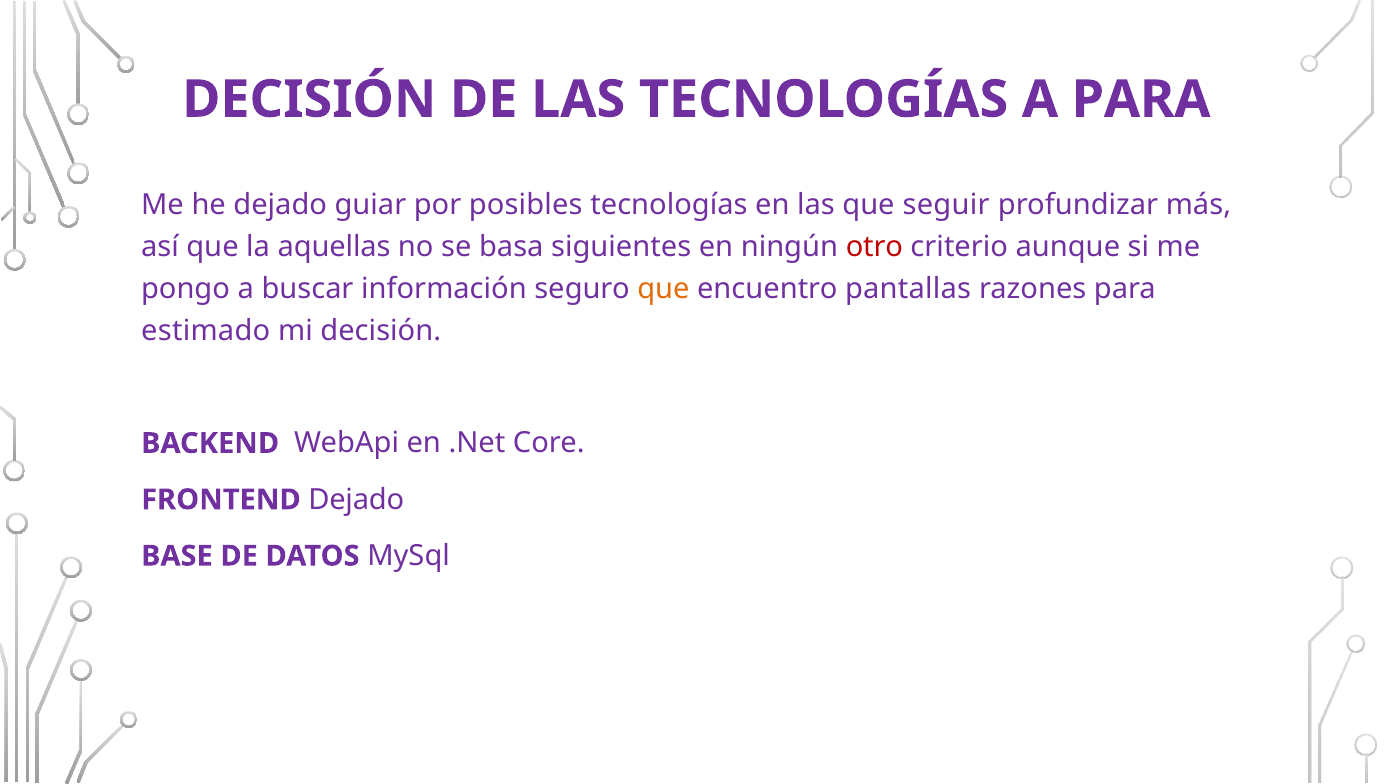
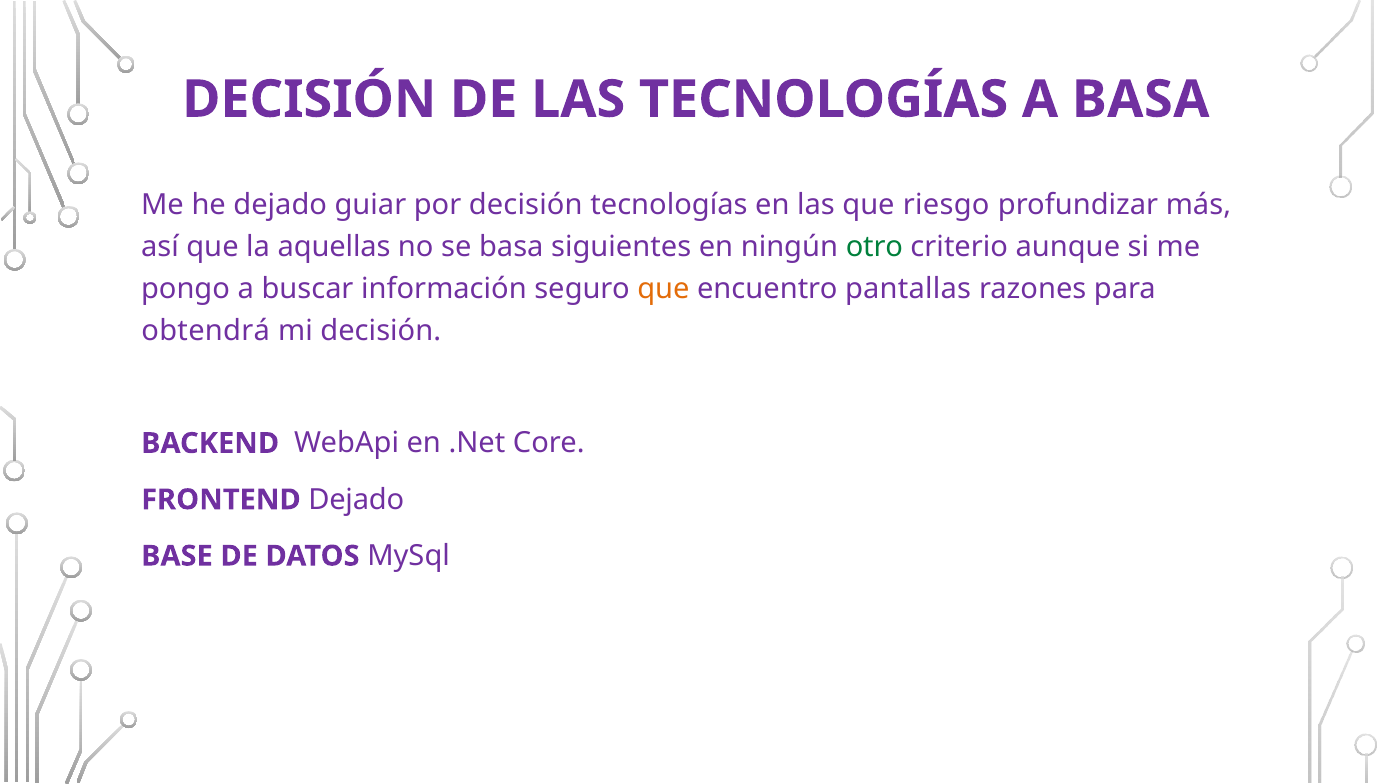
A PARA: PARA -> BASA (1141, 100)
por posibles: posibles -> decisión (526, 205)
seguir: seguir -> riesgo (946, 205)
otro colour: red -> green (874, 247)
estimado: estimado -> obtendrá (206, 331)
